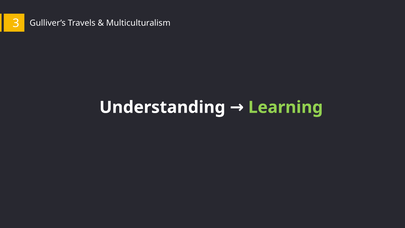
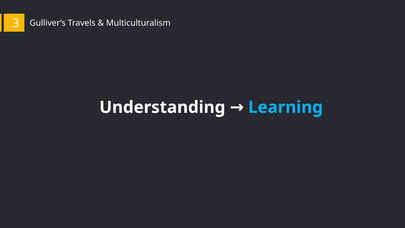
Learning colour: light green -> light blue (286, 107)
